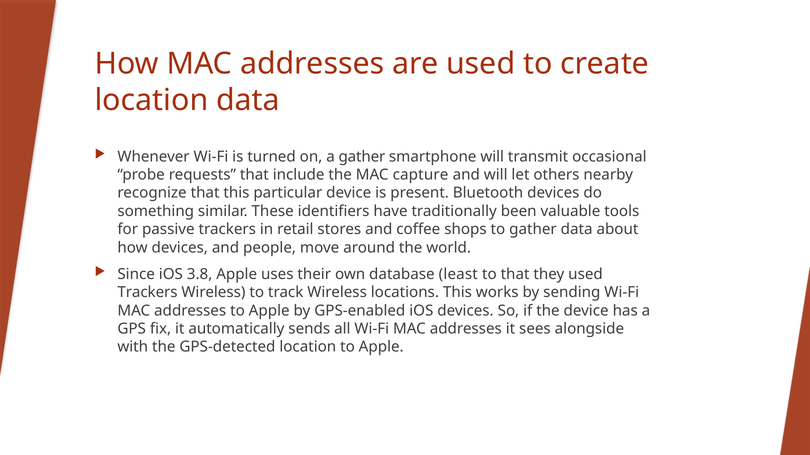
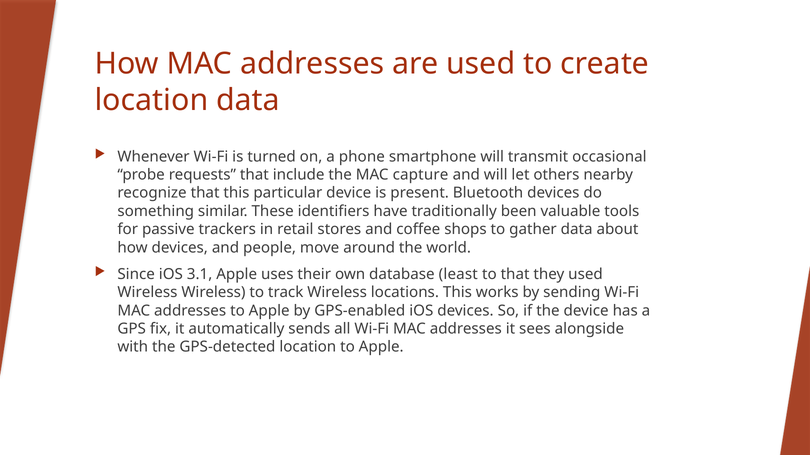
a gather: gather -> phone (362, 157)
3.8: 3.8 -> 3.1 (200, 275)
Trackers: Trackers -> Wireless (147, 293)
